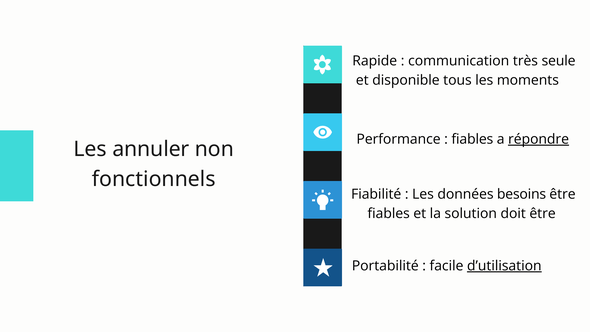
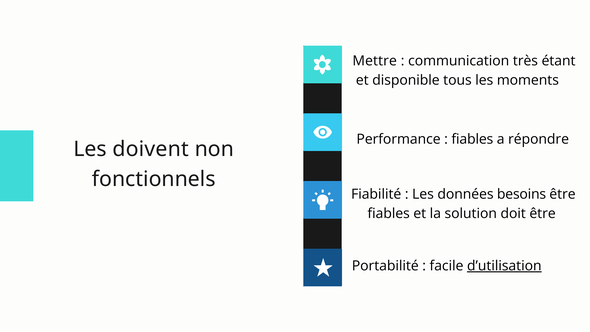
Rapide: Rapide -> Mettre (375, 61)
seule: seule -> étant (559, 61)
répondre underline: present -> none (539, 139)
annuler: annuler -> doivent (151, 149)
